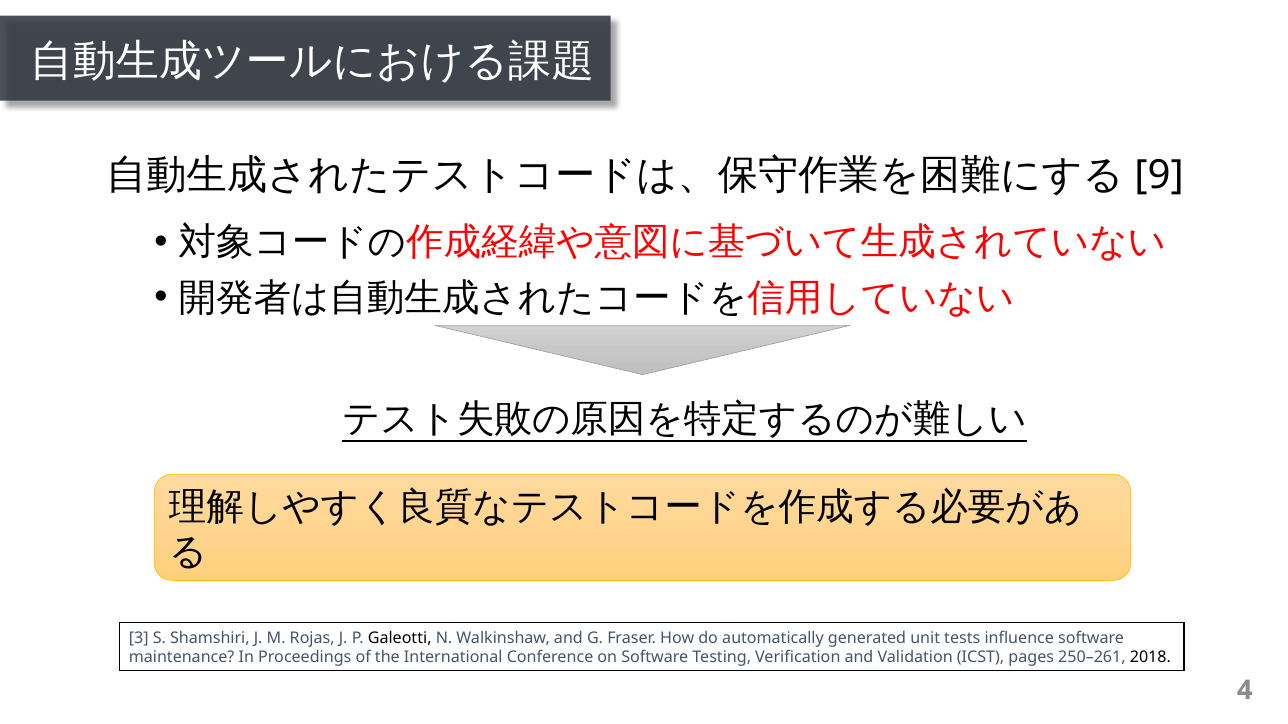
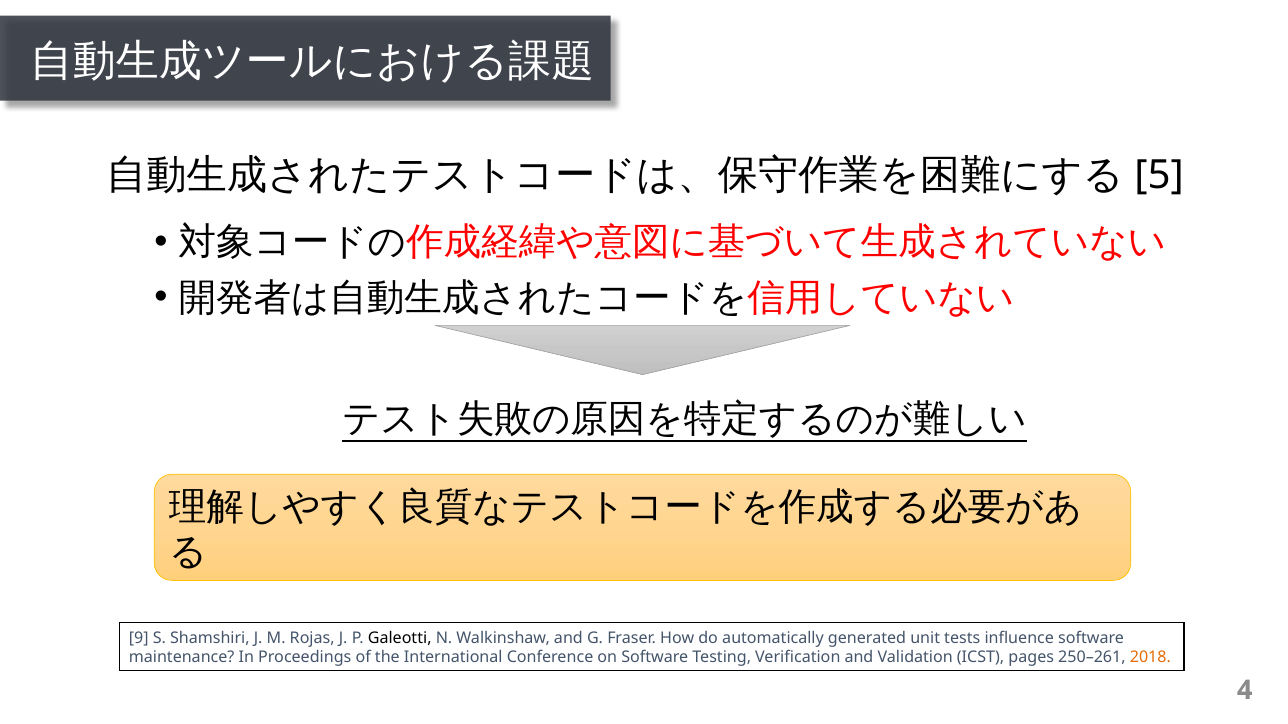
9: 9 -> 5 (1159, 175)
3: 3 -> 9 (139, 638)
2018 colour: black -> orange (1150, 658)
